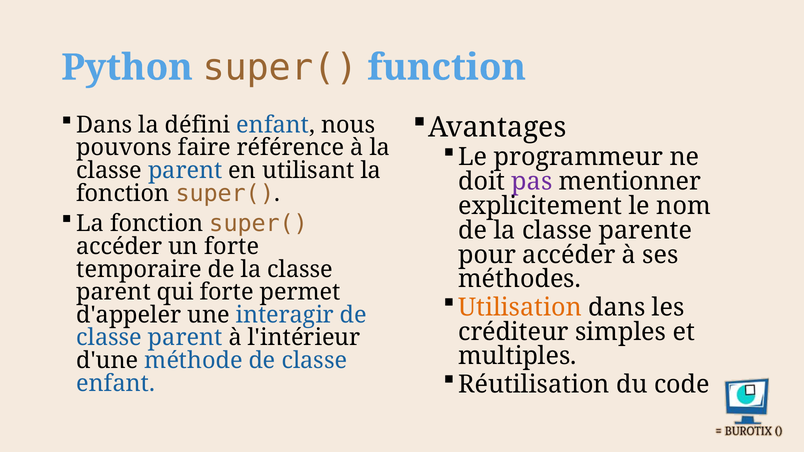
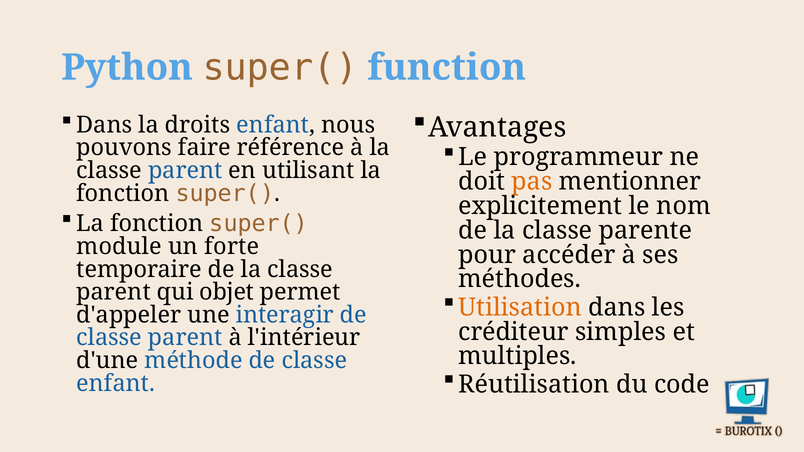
défini: défini -> droits (198, 125)
pas colour: purple -> orange (532, 182)
accéder: accéder -> module (119, 247)
qui forte: forte -> objet (227, 292)
